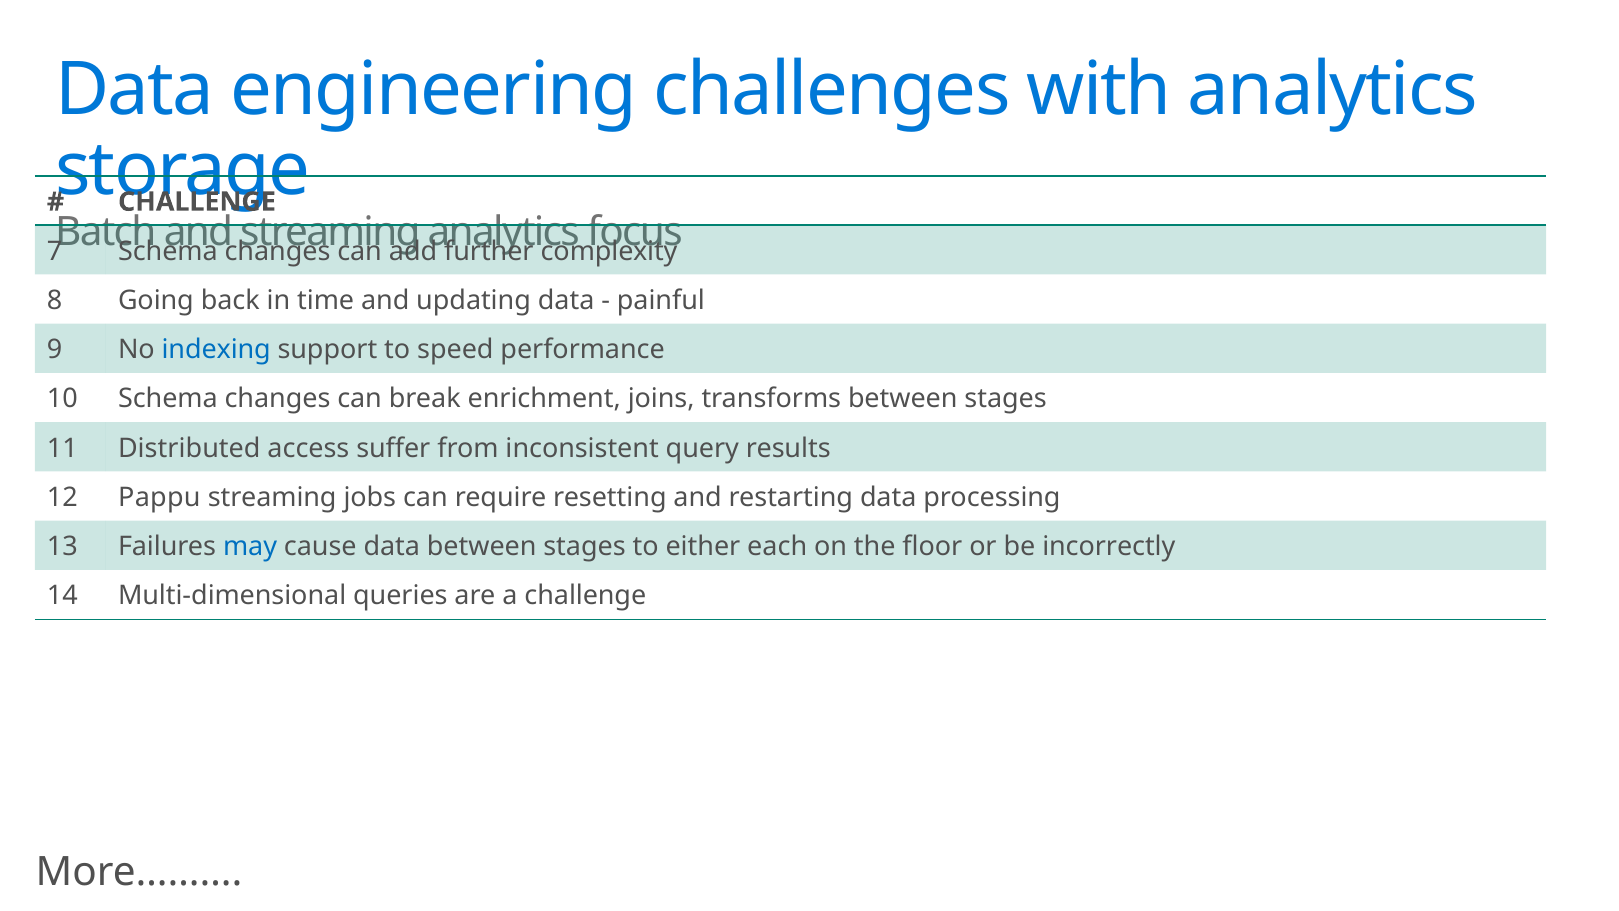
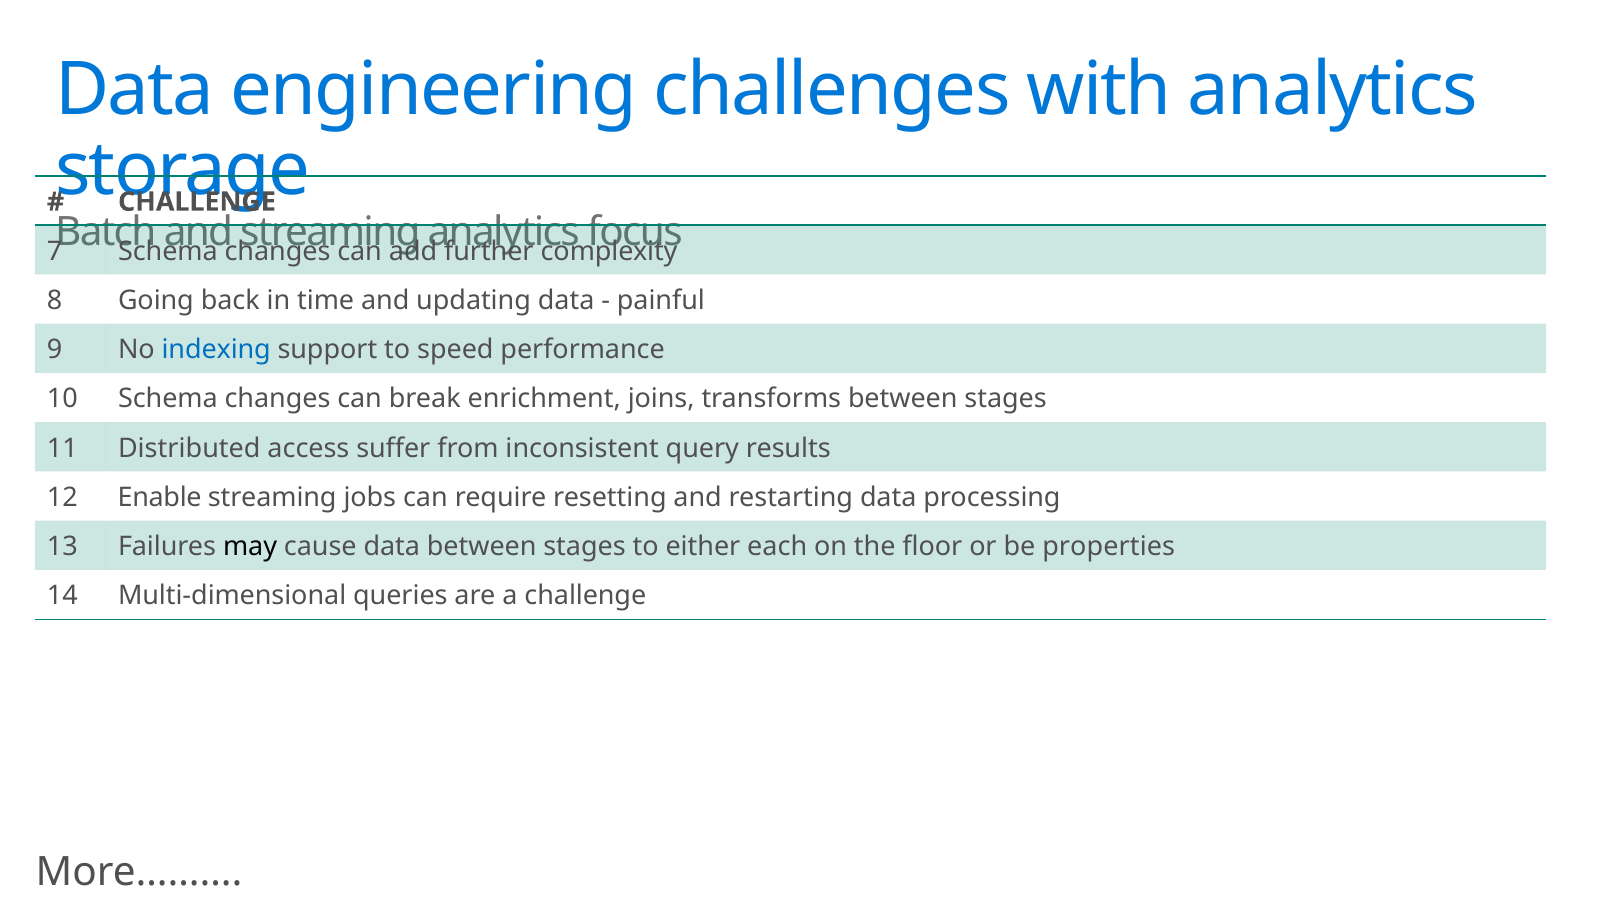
Pappu: Pappu -> Enable (160, 497)
may colour: blue -> black (250, 546)
incorrectly: incorrectly -> properties (1109, 546)
